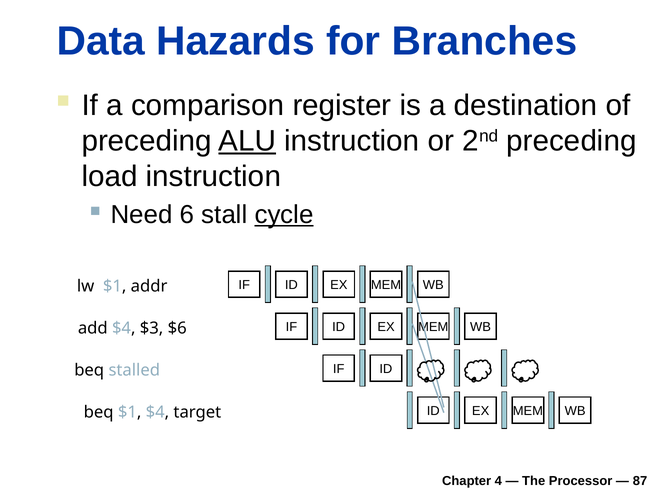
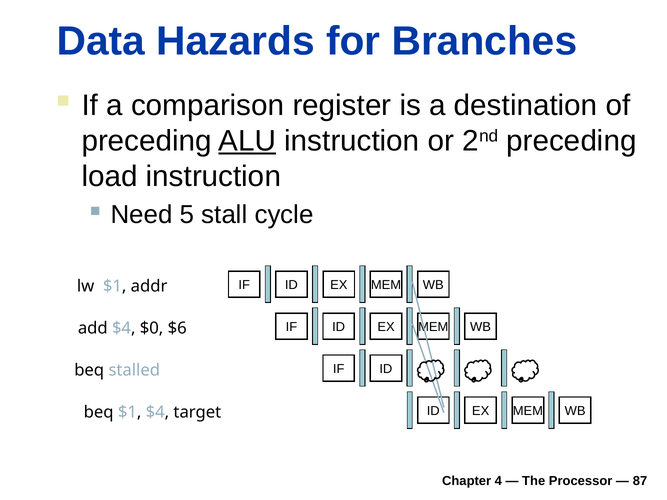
6: 6 -> 5 (187, 215)
cycle underline: present -> none (284, 215)
$3: $3 -> $0 (152, 328)
